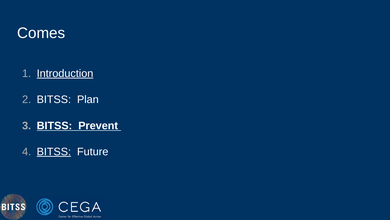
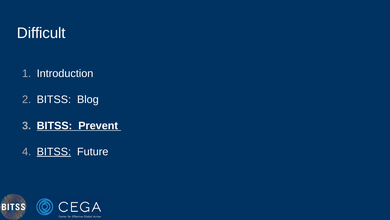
Comes: Comes -> Difficult (41, 33)
Introduction underline: present -> none (65, 73)
Plan: Plan -> Blog (88, 99)
